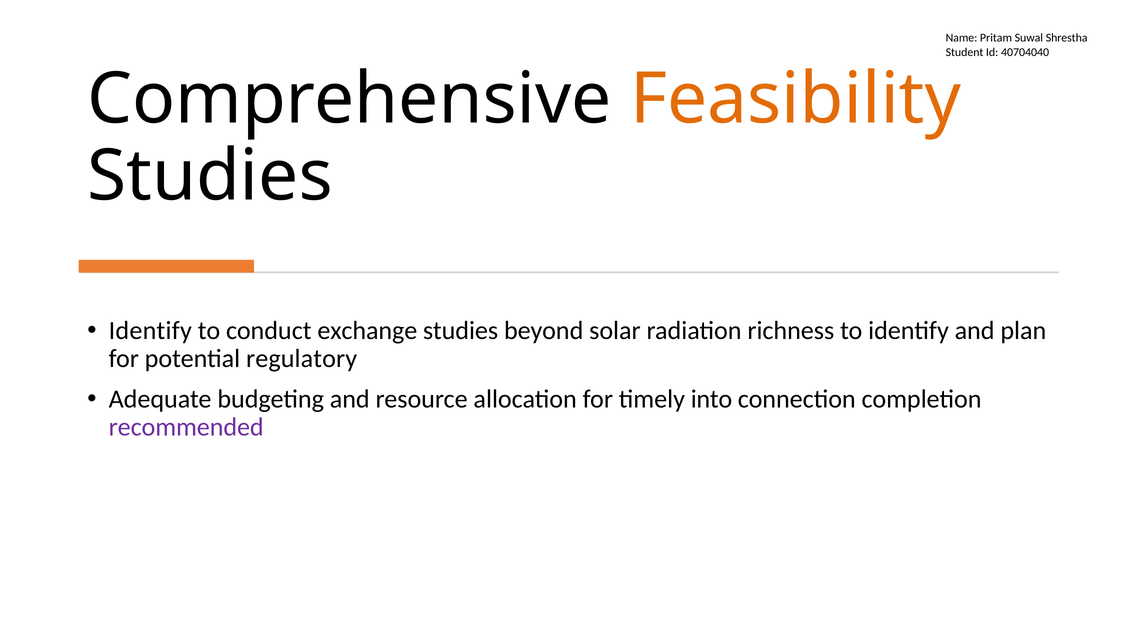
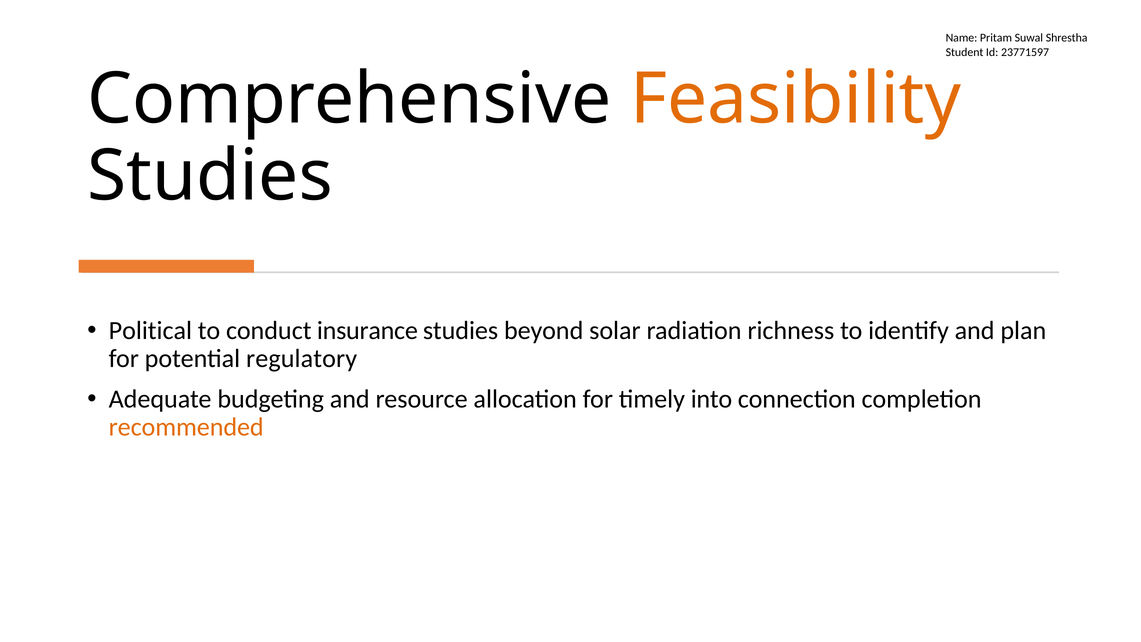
40704040: 40704040 -> 23771597 (1025, 52)
Identify: Identify -> Political (150, 331)
exchange: exchange -> insurance (367, 331)
recommended colour: purple -> orange (186, 427)
